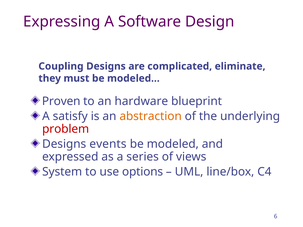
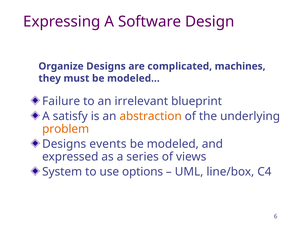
Coupling: Coupling -> Organize (61, 66)
eliminate: eliminate -> machines (240, 66)
Proven: Proven -> Failure (61, 101)
hardware: hardware -> irrelevant (141, 101)
problem colour: red -> orange (66, 129)
